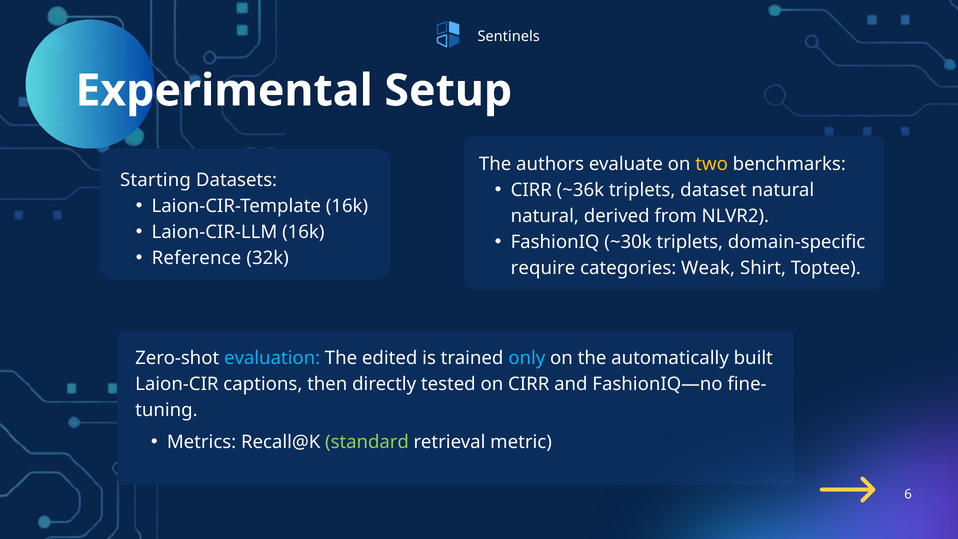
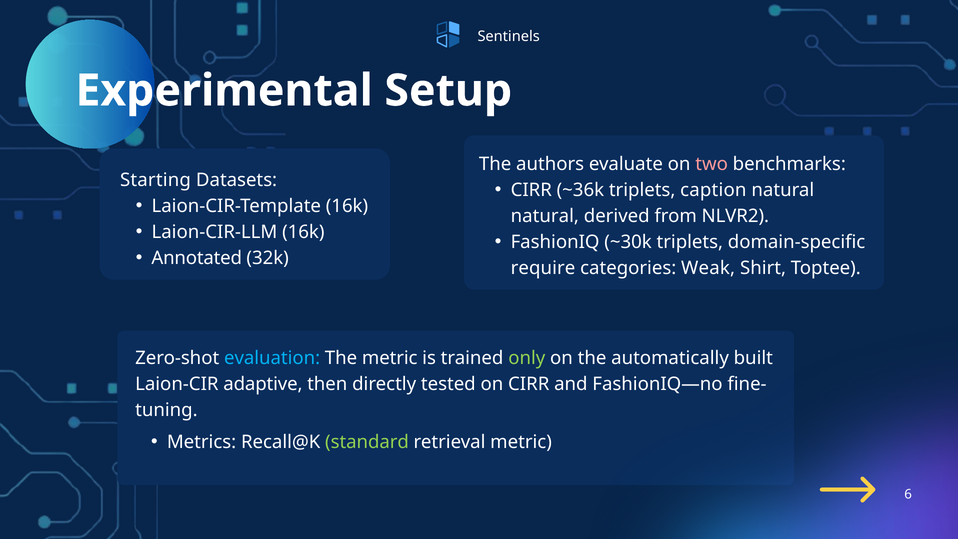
two colour: yellow -> pink (712, 164)
dataset: dataset -> caption (713, 190)
Reference: Reference -> Annotated (197, 258)
The edited: edited -> metric (390, 358)
only colour: light blue -> light green (527, 358)
captions: captions -> adaptive (263, 384)
